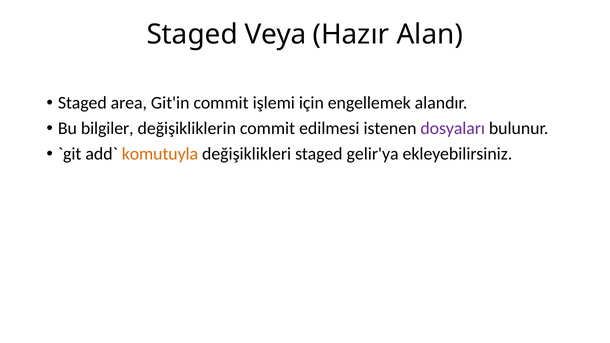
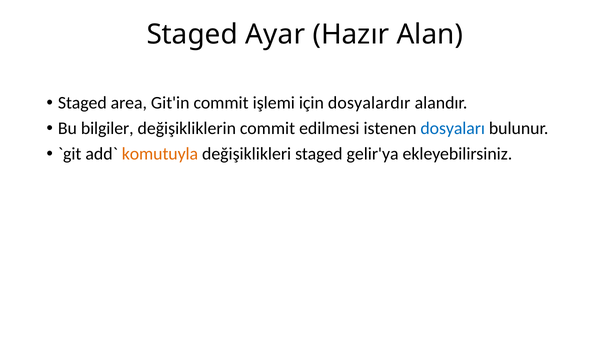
Veya: Veya -> Ayar (275, 34)
engellemek: engellemek -> dosyalardır (369, 103)
dosyaları colour: purple -> blue (453, 129)
